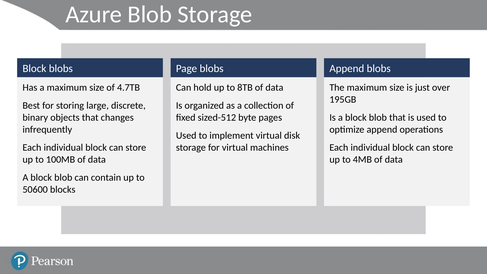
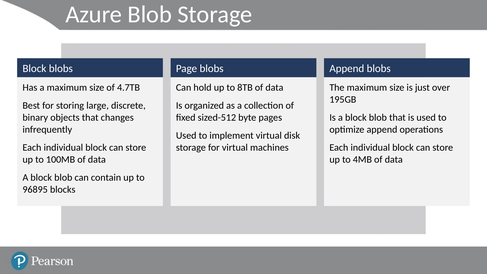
50600: 50600 -> 96895 (35, 189)
